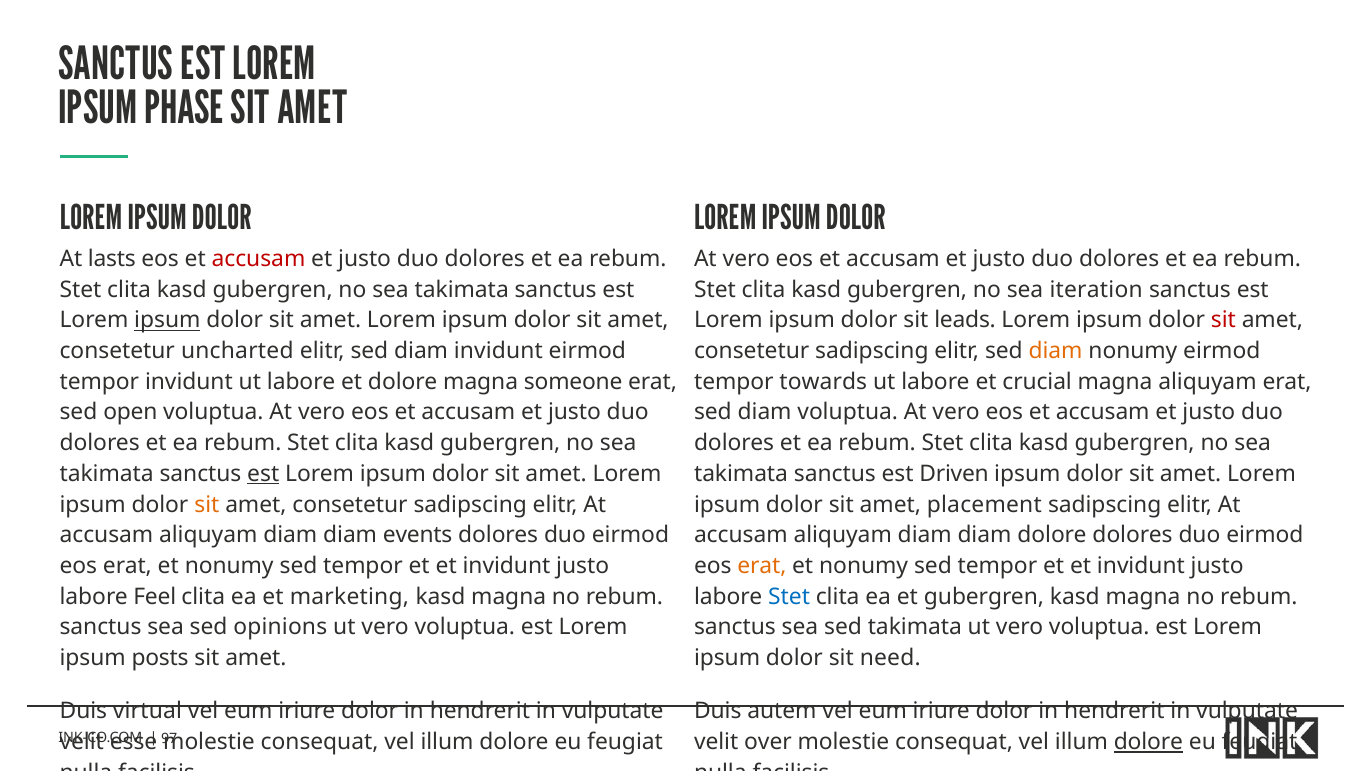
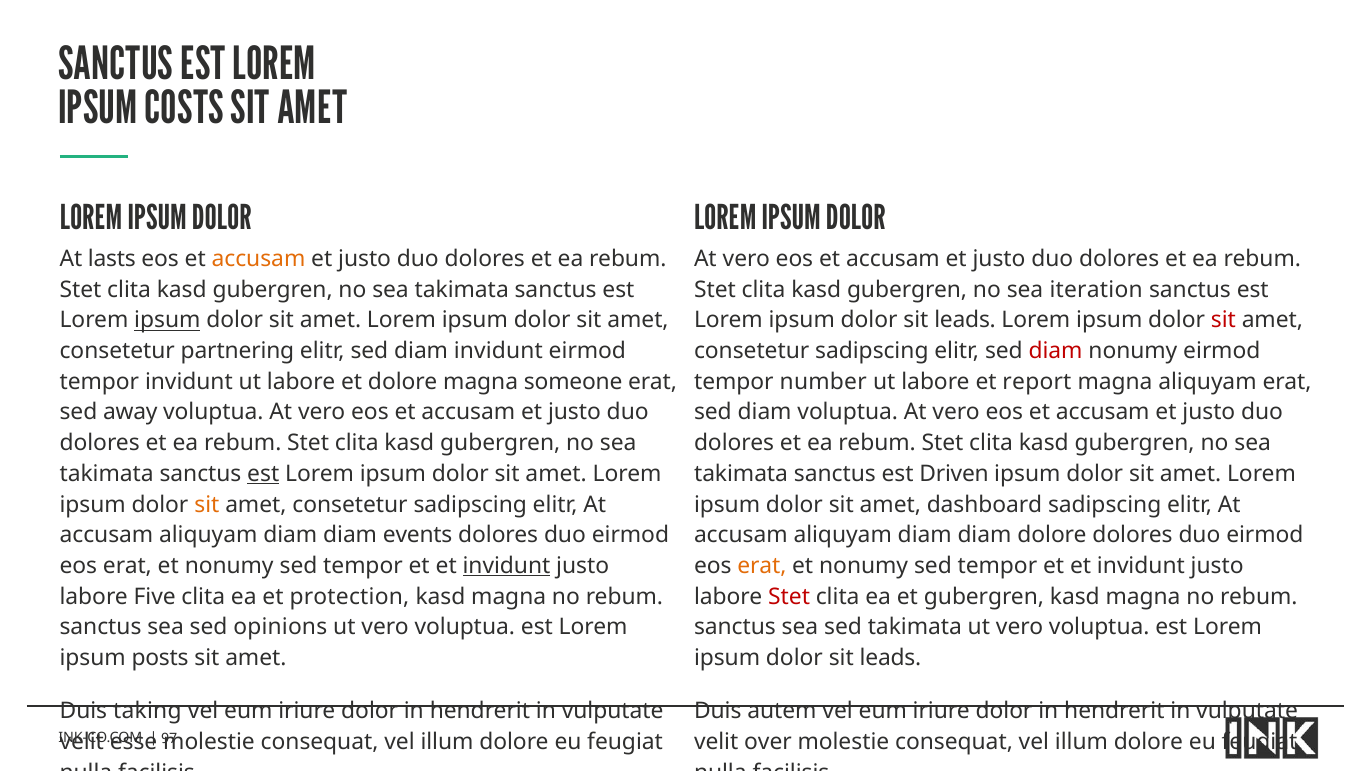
PHASE: PHASE -> COSTS (184, 109)
accusam colour: red -> orange (258, 259)
uncharted: uncharted -> partnering (237, 351)
diam colour: orange -> red (1056, 351)
towards: towards -> number (823, 382)
crucial: crucial -> report (1037, 382)
open: open -> away (130, 413)
placement: placement -> dashboard (984, 505)
invidunt underline: none -> present (506, 566)
Feel: Feel -> Five (155, 597)
marketing: marketing -> protection (349, 597)
Stet colour: blue -> red (789, 597)
need: need -> leads (890, 658)
virtual: virtual -> taking (147, 712)
dolore underline: present -> none (1148, 742)
